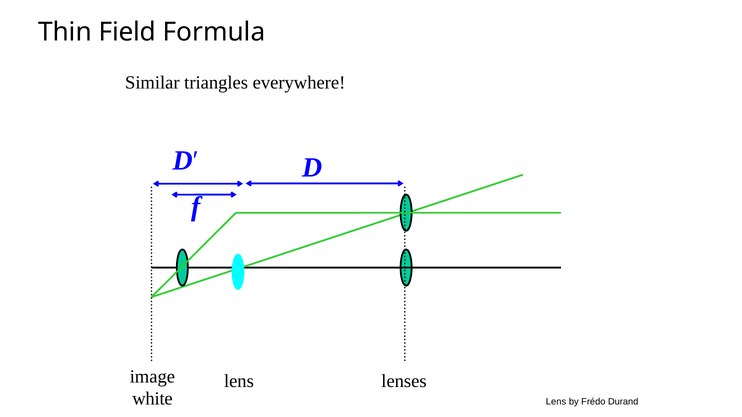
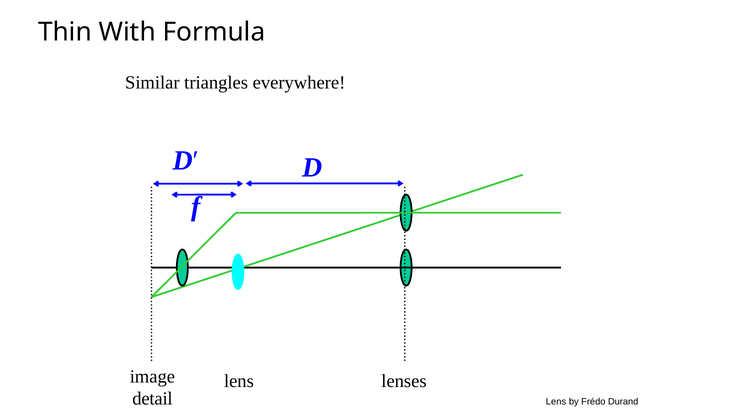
Field: Field -> With (127, 32)
white: white -> detail (152, 399)
